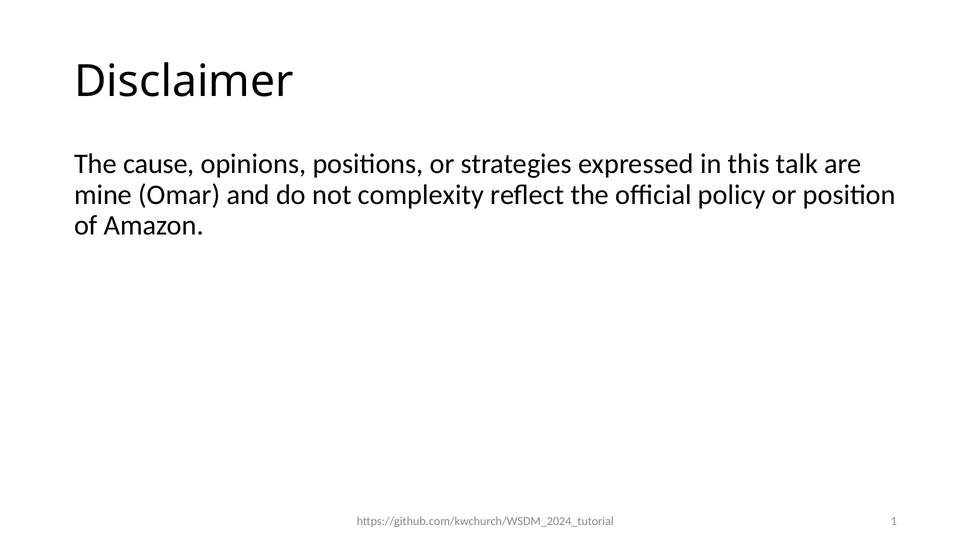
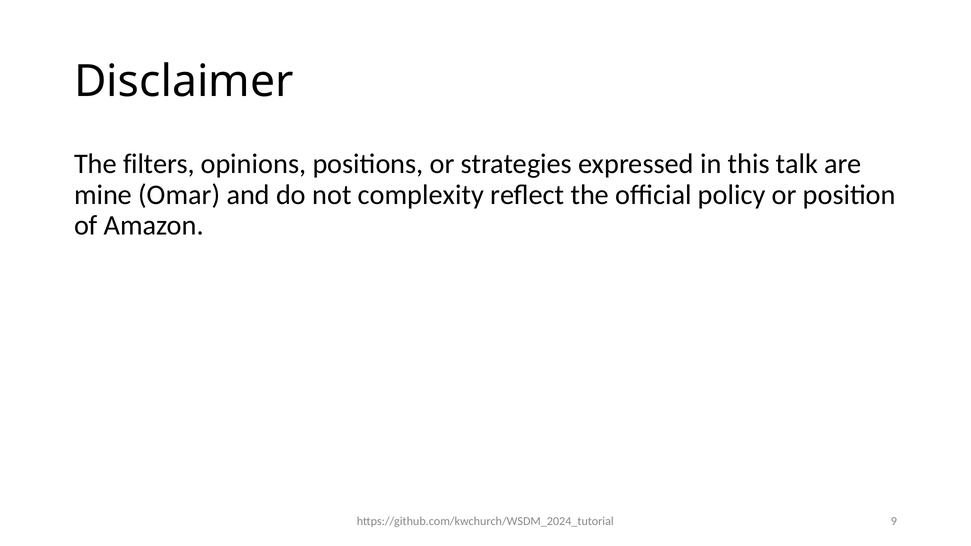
cause: cause -> filters (159, 164)
1: 1 -> 9 (894, 521)
